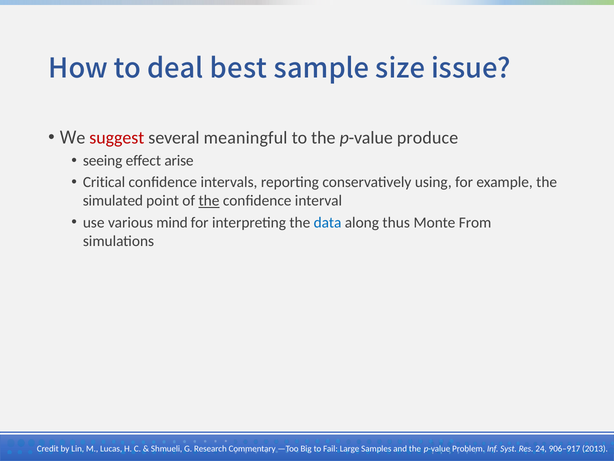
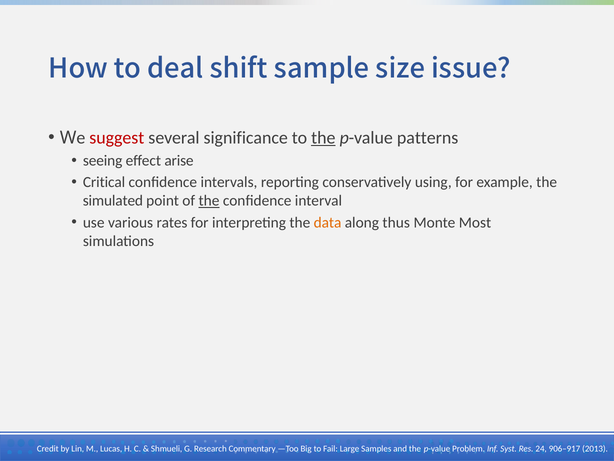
best: best -> shift (239, 69)
meaningful: meaningful -> significance (246, 138)
the underline: none -> present (323, 138)
produce: produce -> patterns (428, 138)
mind: mind -> rates (172, 222)
data colour: blue -> orange (328, 222)
From: From -> Most (475, 222)
